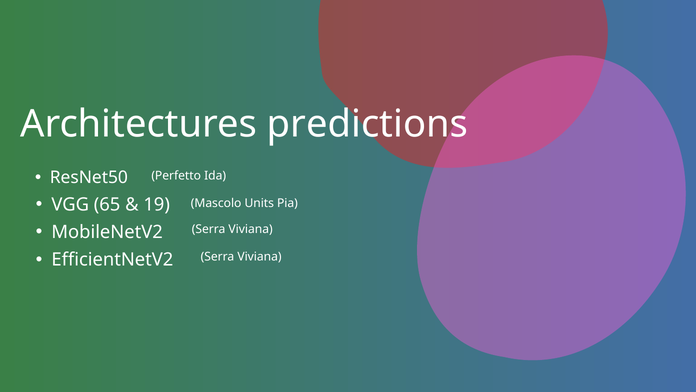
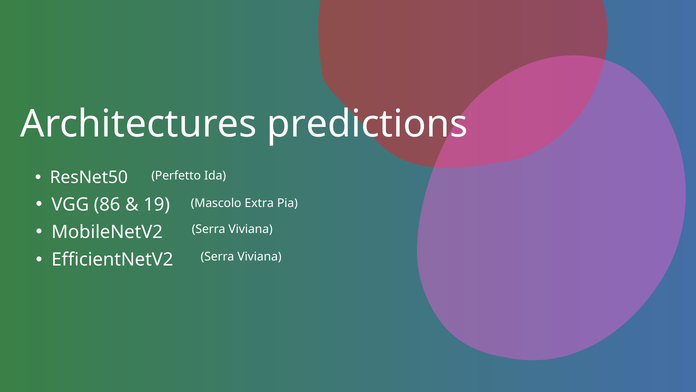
65: 65 -> 86 (107, 205)
Units: Units -> Extra (259, 203)
